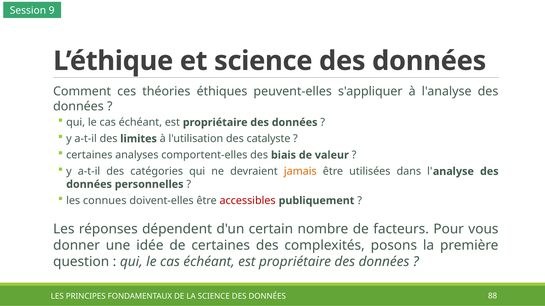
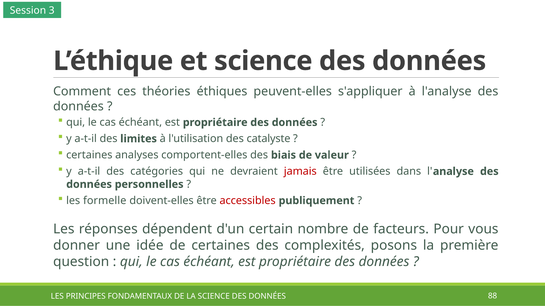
9: 9 -> 3 (52, 11)
jamais colour: orange -> red (300, 172)
connues: connues -> formelle (105, 201)
